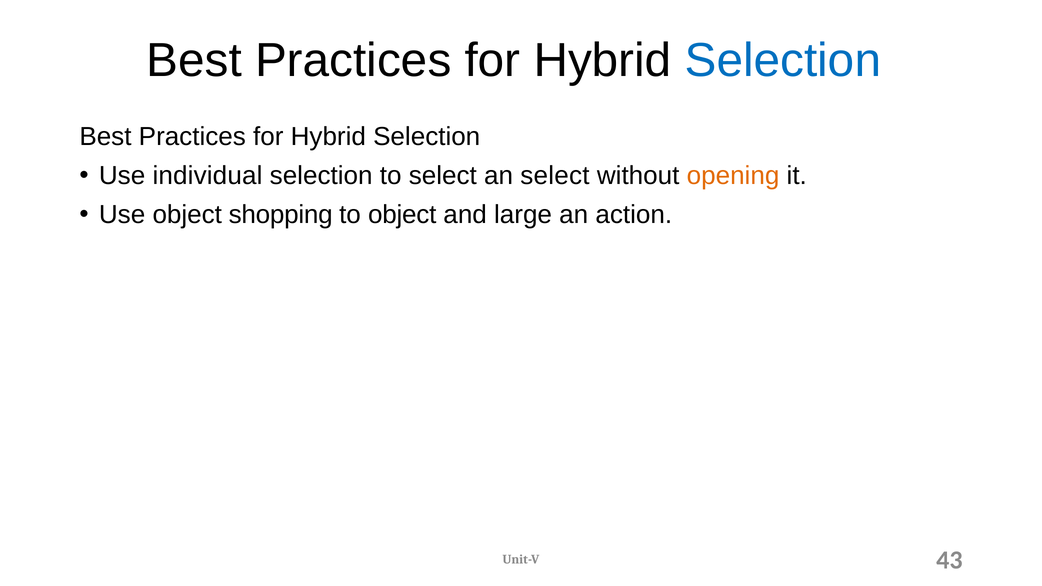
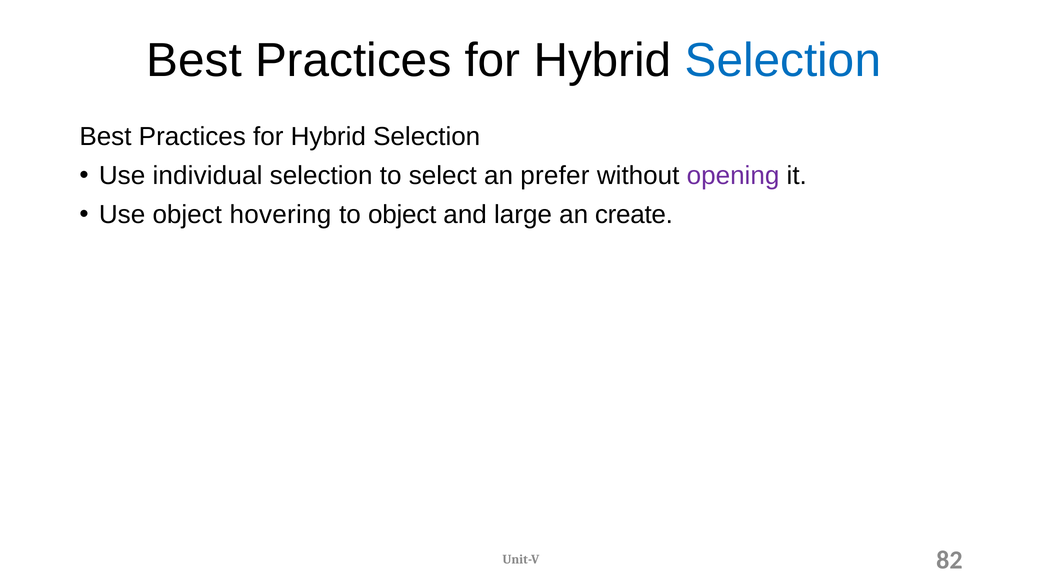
an select: select -> prefer (555, 176)
opening colour: orange -> purple (733, 176)
shopping: shopping -> hovering (280, 215)
action: action -> create (634, 215)
43: 43 -> 82 (949, 560)
